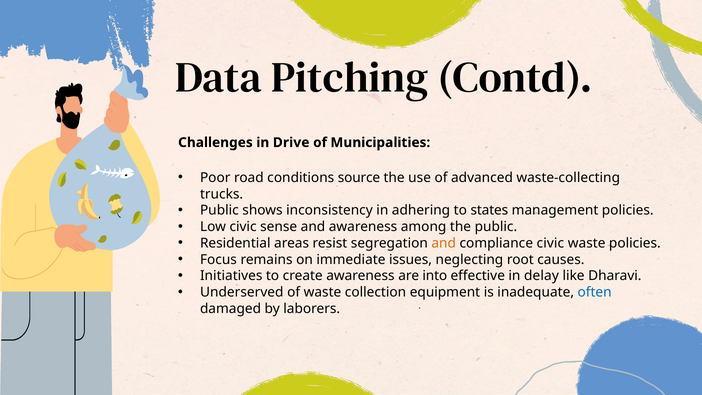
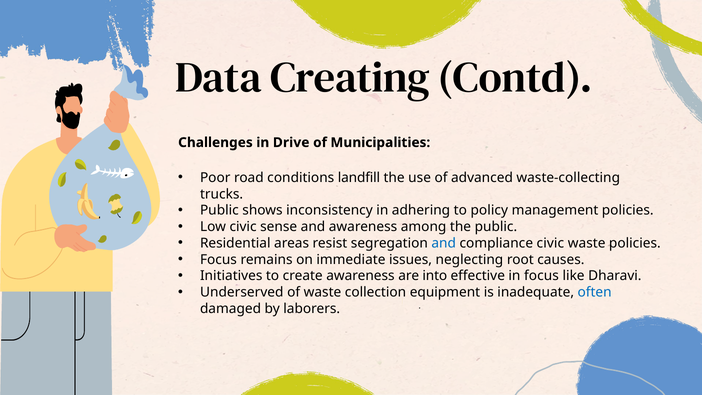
Pitching: Pitching -> Creating (350, 77)
source: source -> landfill (359, 178)
states: states -> policy (489, 210)
and colour: orange -> blue (444, 243)
in delay: delay -> focus (541, 276)
